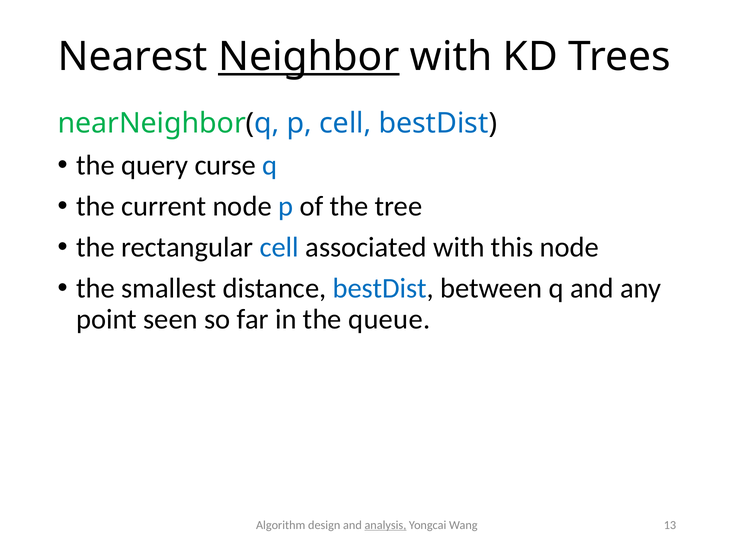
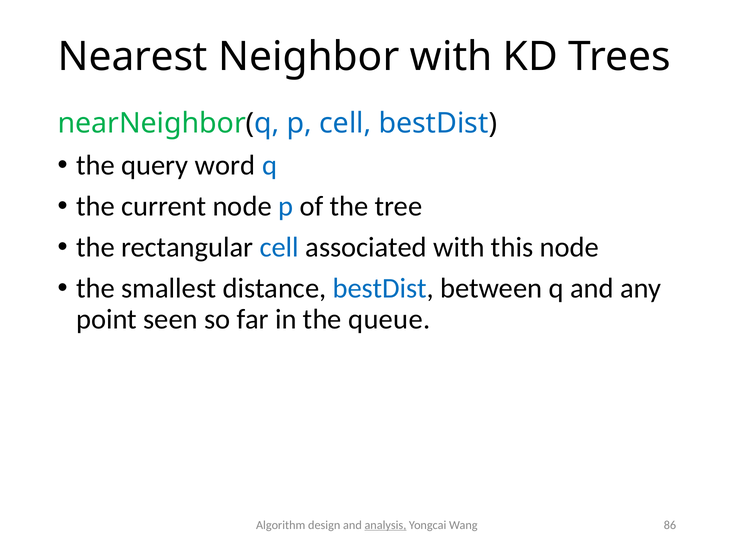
Neighbor underline: present -> none (309, 57)
curse: curse -> word (225, 165)
13: 13 -> 86 (670, 526)
